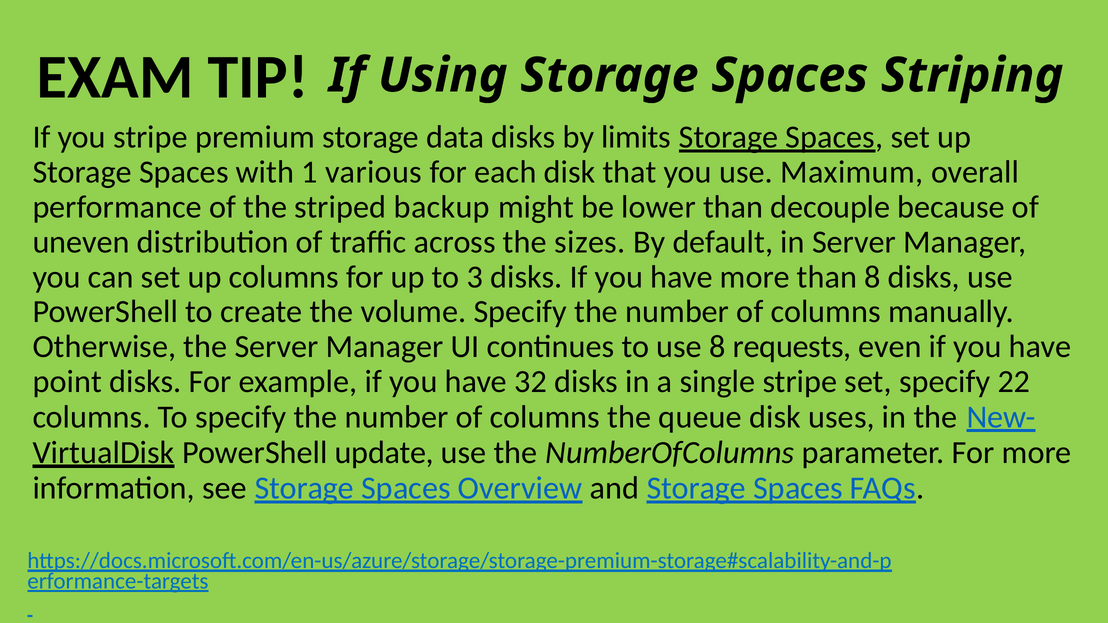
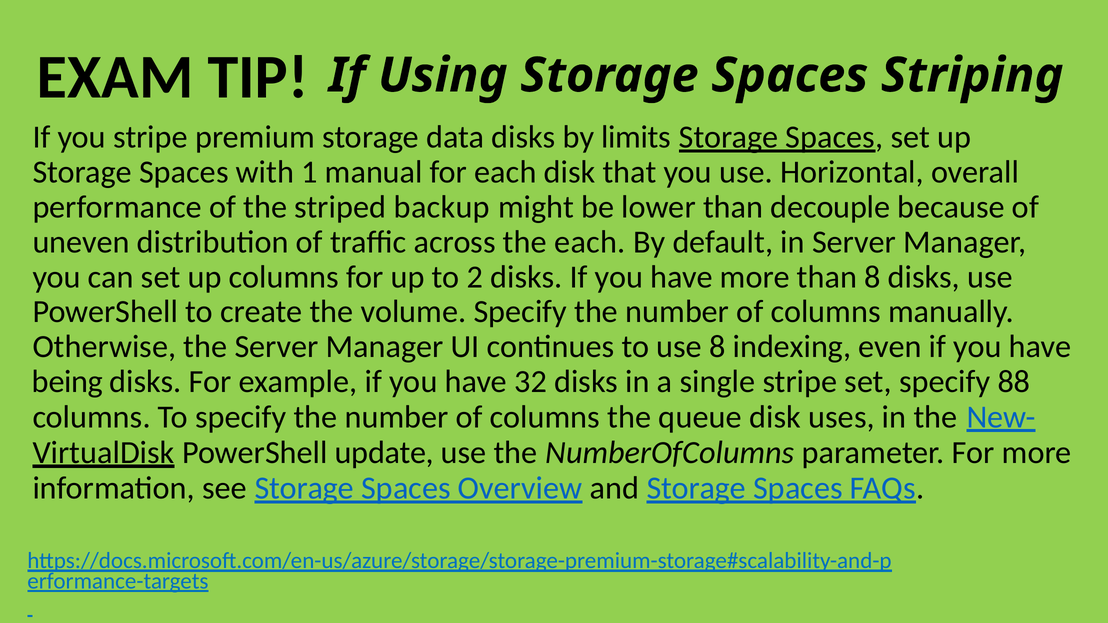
various: various -> manual (374, 172)
Maximum: Maximum -> Horizontal (852, 172)
the sizes: sizes -> each (590, 242)
3: 3 -> 2 (475, 277)
requests: requests -> indexing (792, 347)
point: point -> being (67, 382)
22: 22 -> 88 (1014, 382)
